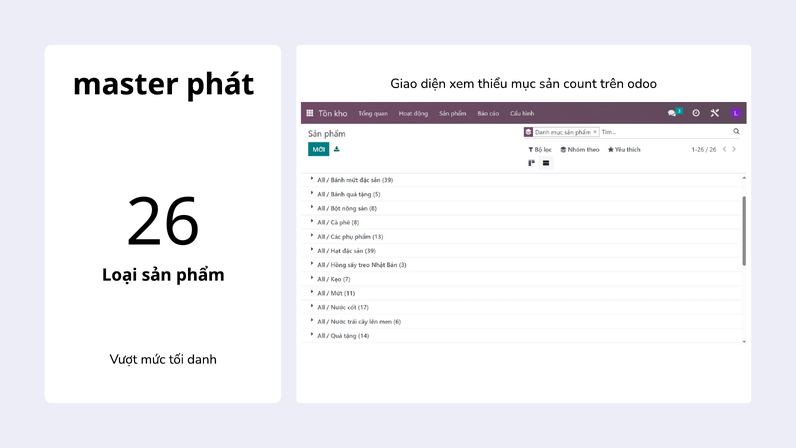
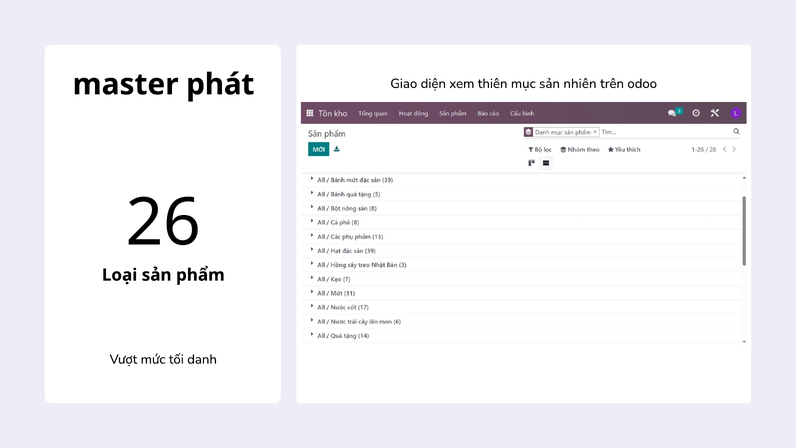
thiểu: thiểu -> thiên (493, 84)
count: count -> nhiên (580, 84)
